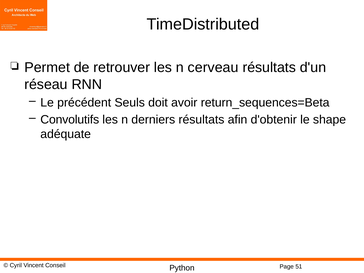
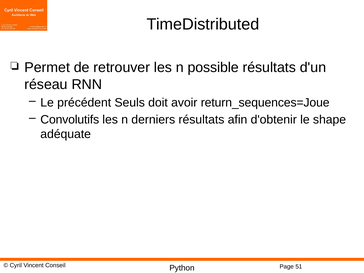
cerveau: cerveau -> possible (213, 68)
return_sequences=Beta: return_sequences=Beta -> return_sequences=Joue (265, 103)
